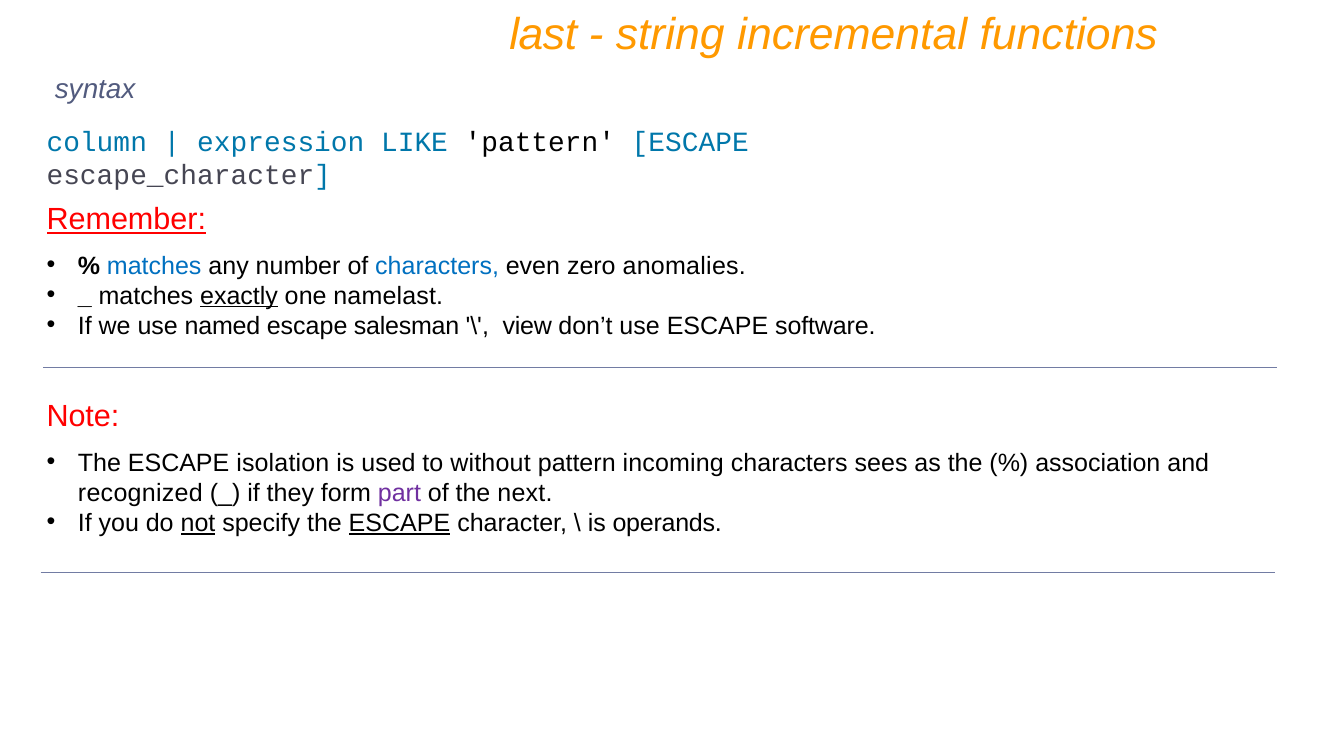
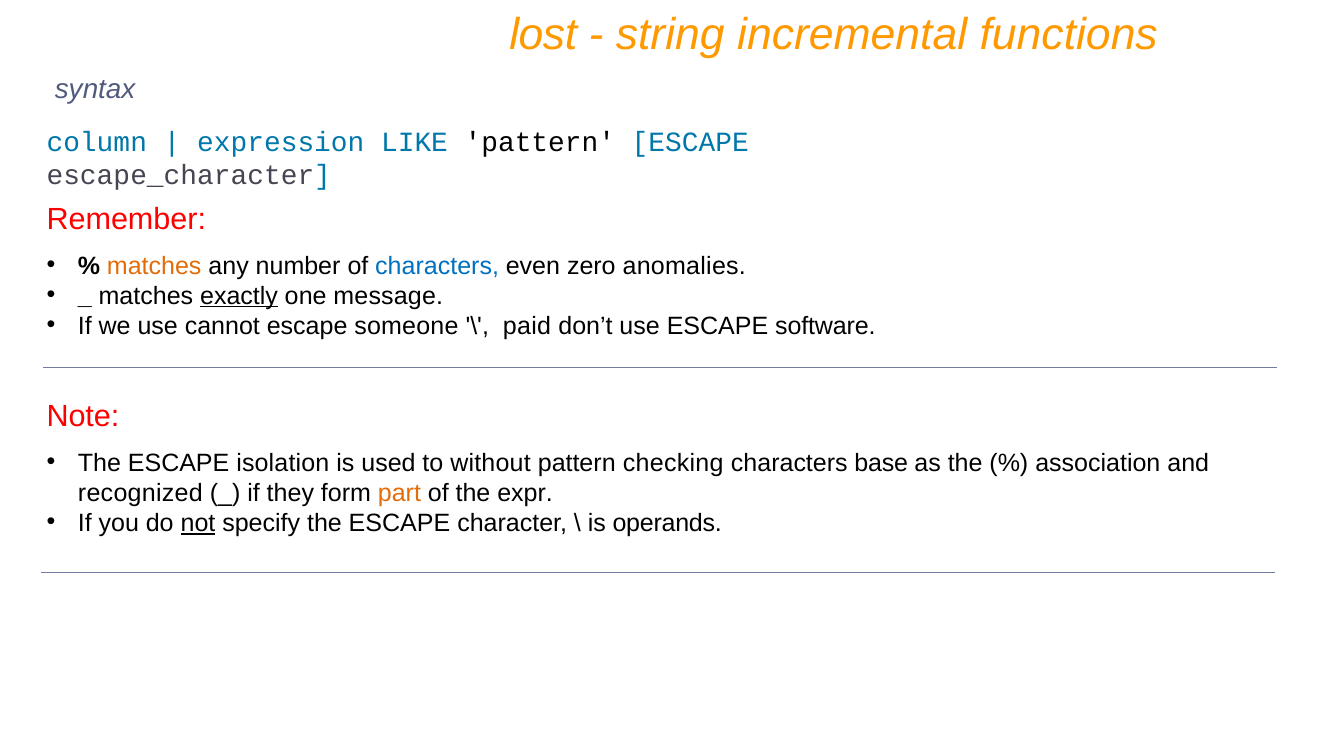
last: last -> lost (543, 35)
Remember underline: present -> none (126, 220)
matches colour: blue -> orange (154, 266)
namelast: namelast -> message (388, 296)
named: named -> cannot (222, 326)
salesman: salesman -> someone (406, 326)
view: view -> paid (527, 326)
incoming: incoming -> checking (673, 463)
sees: sees -> base (881, 463)
part colour: purple -> orange (399, 493)
next: next -> expr (525, 493)
ESCAPE underline: present -> none (399, 523)
